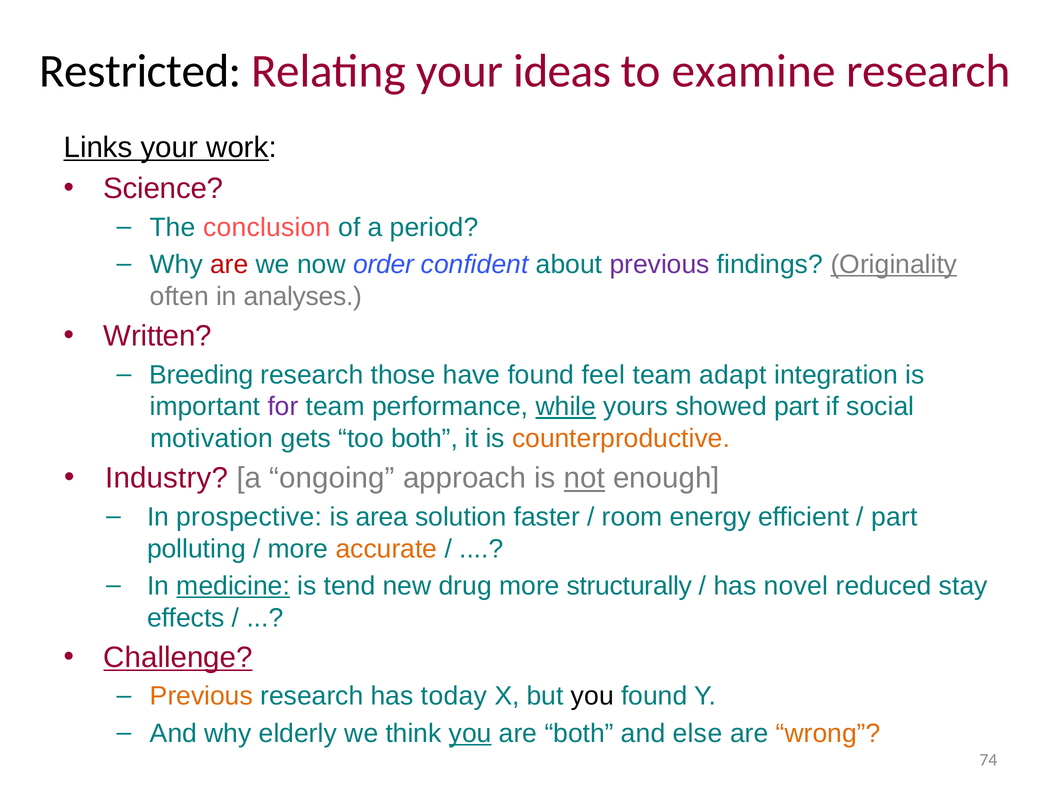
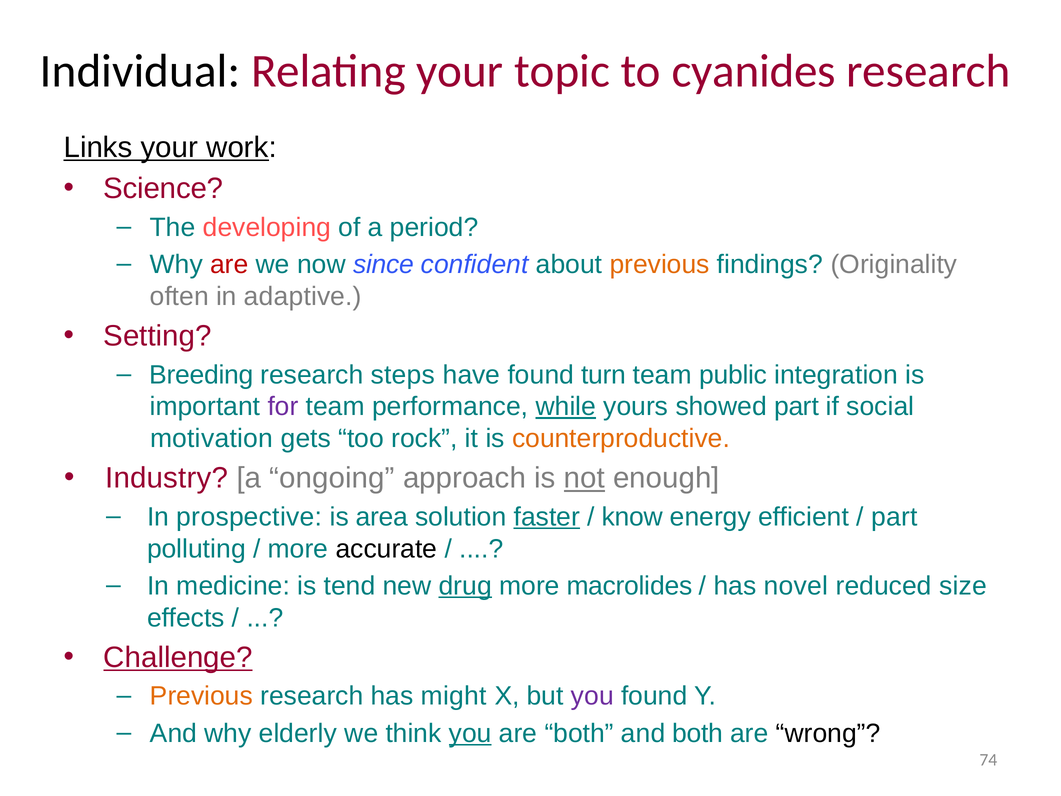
Restricted: Restricted -> Individual (140, 71)
ideas: ideas -> topic (562, 71)
examine: examine -> cyanides (754, 71)
conclusion: conclusion -> developing (267, 227)
order: order -> since (384, 264)
previous colour: purple -> orange (660, 264)
Originality underline: present -> none (894, 264)
analyses: analyses -> adaptive (303, 296)
Written: Written -> Setting (158, 336)
those: those -> steps (403, 375)
feel: feel -> turn (604, 375)
adapt: adapt -> public (733, 375)
too both: both -> rock (424, 438)
faster underline: none -> present (547, 517)
room: room -> know (632, 517)
accurate colour: orange -> black (386, 549)
medicine underline: present -> none (233, 586)
drug underline: none -> present (465, 586)
structurally: structurally -> macrolides (629, 586)
stay: stay -> size (963, 586)
today: today -> might (454, 696)
you colour: black -> purple (592, 696)
and else: else -> both (698, 733)
wrong colour: orange -> black (828, 733)
